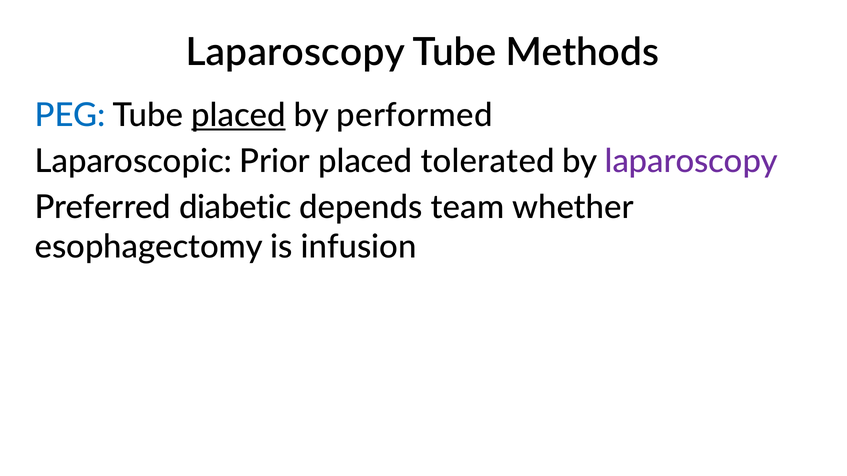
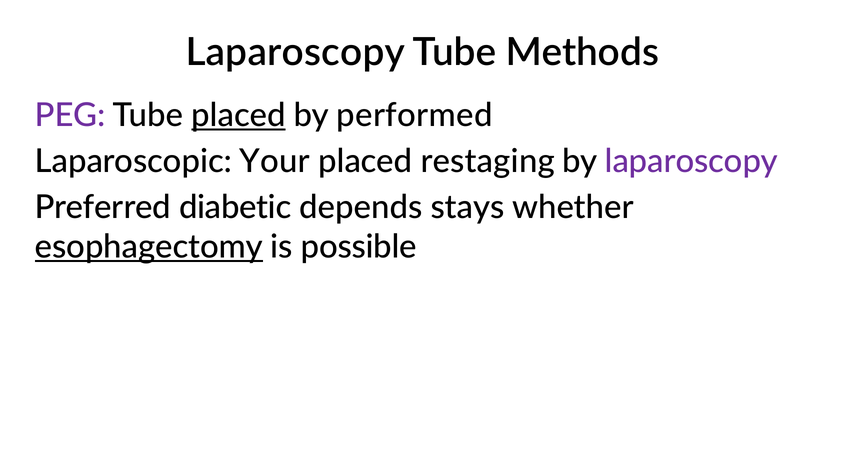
PEG colour: blue -> purple (70, 115)
Prior: Prior -> Your (275, 161)
tolerated: tolerated -> restaging (488, 161)
team: team -> stays (468, 208)
esophagectomy underline: none -> present (149, 247)
infusion: infusion -> possible (359, 247)
